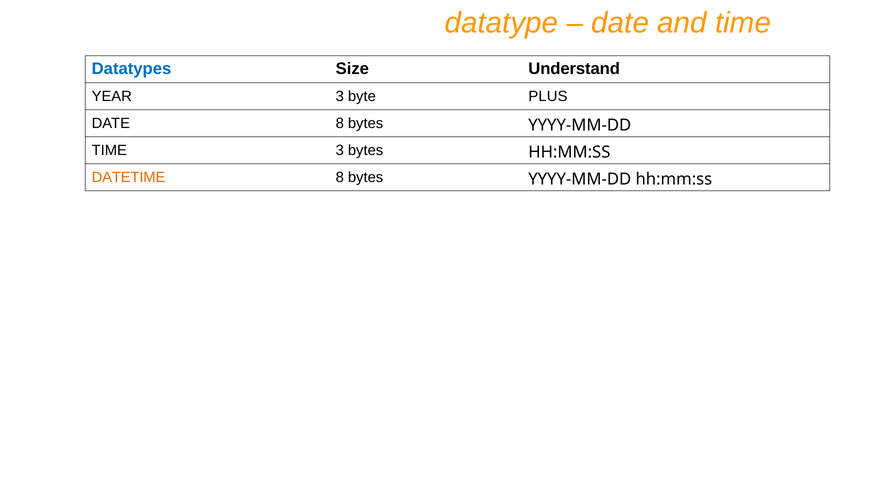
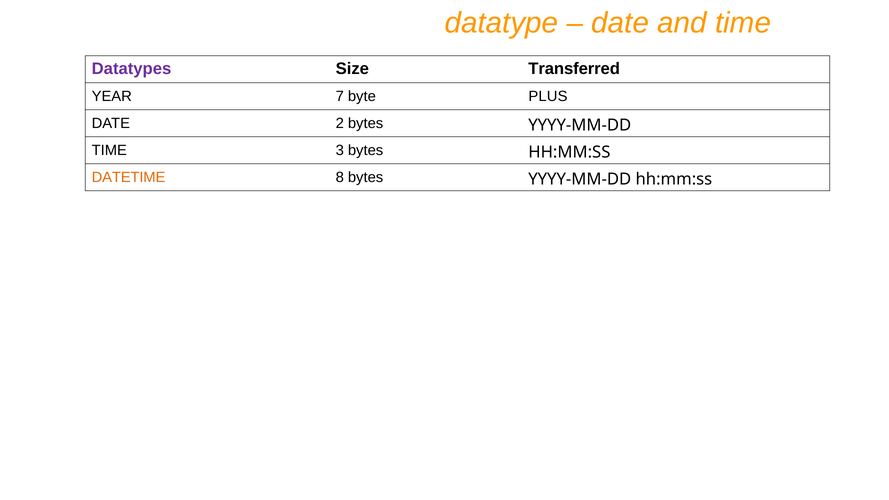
Datatypes colour: blue -> purple (132, 69)
Understand: Understand -> Transferred (574, 69)
YEAR 3: 3 -> 7 (340, 97)
DATE 8: 8 -> 2 (340, 124)
